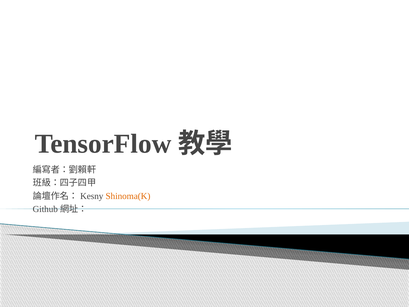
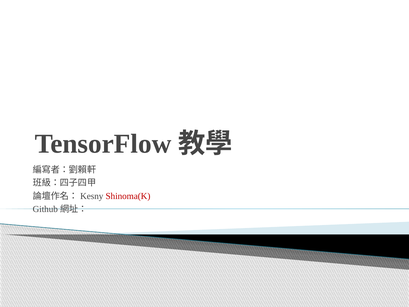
Shinoma(K colour: orange -> red (128, 196)
